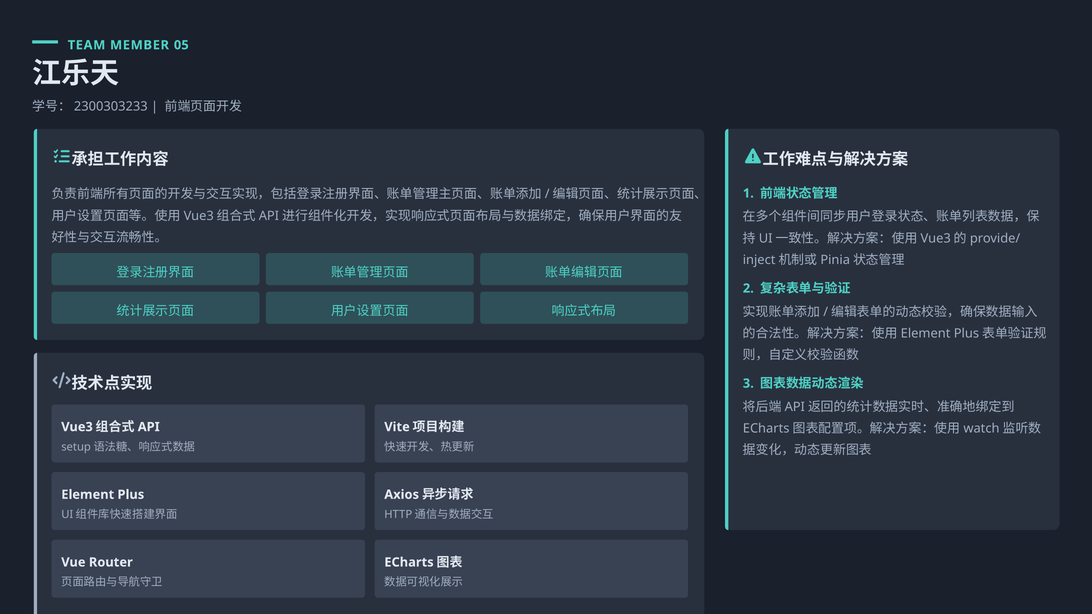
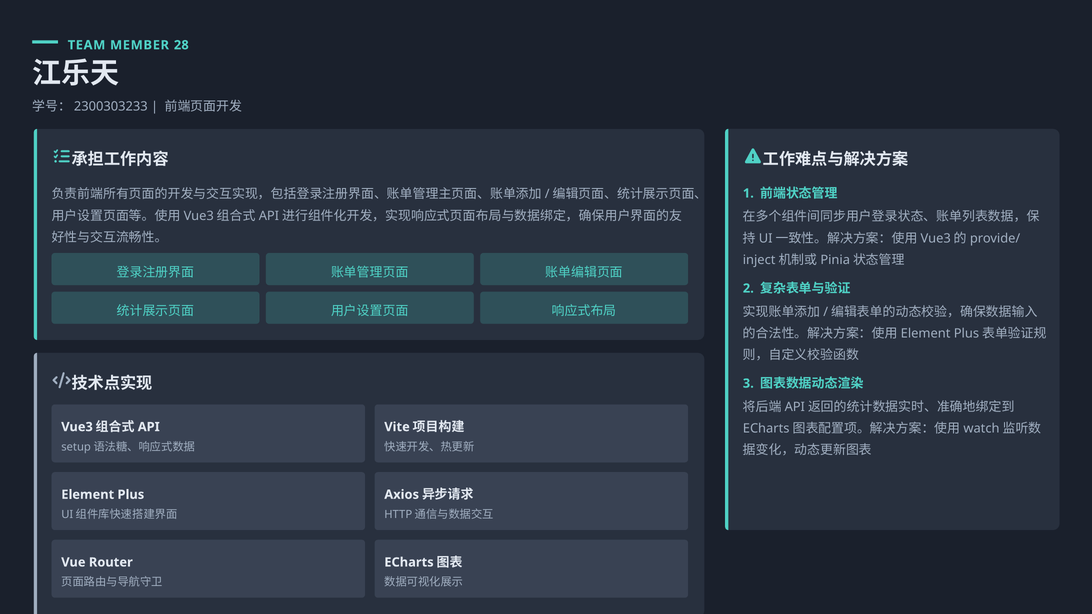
05: 05 -> 28 (181, 45)
